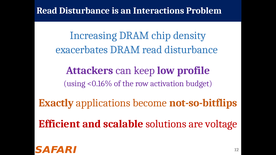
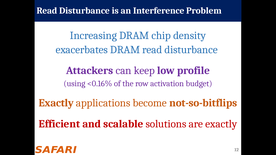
Interactions: Interactions -> Interference (159, 11)
are voltage: voltage -> exactly (221, 124)
